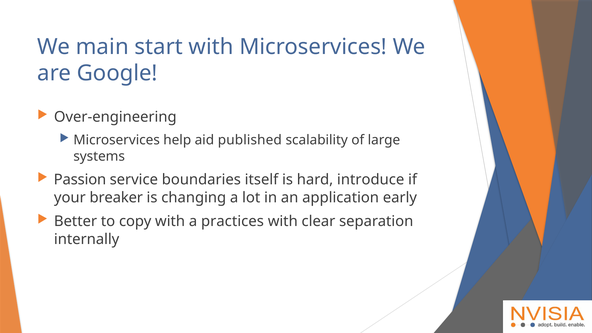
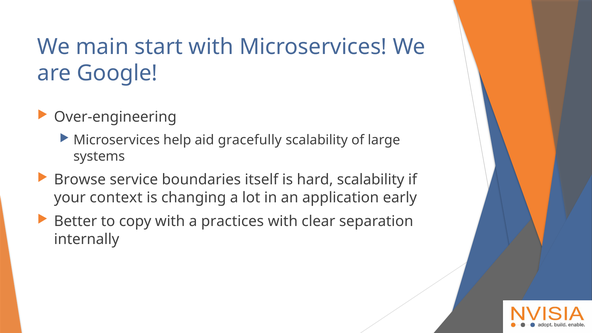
published: published -> gracefully (250, 140)
Passion: Passion -> Browse (80, 180)
hard introduce: introduce -> scalability (371, 180)
breaker: breaker -> context (116, 197)
